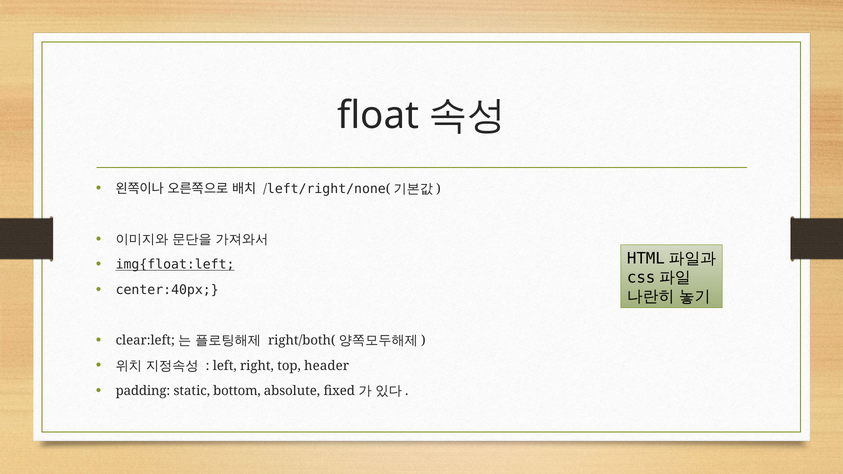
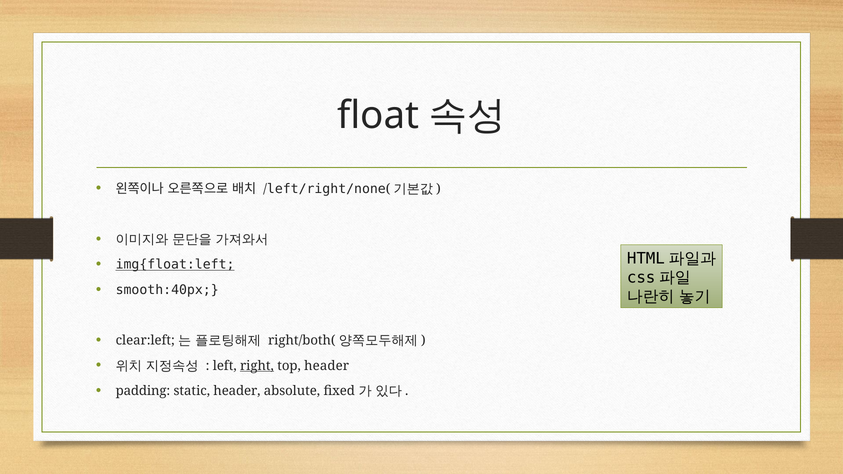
center:40px: center:40px -> smooth:40px (167, 290)
right underline: none -> present (257, 366)
static bottom: bottom -> header (237, 391)
